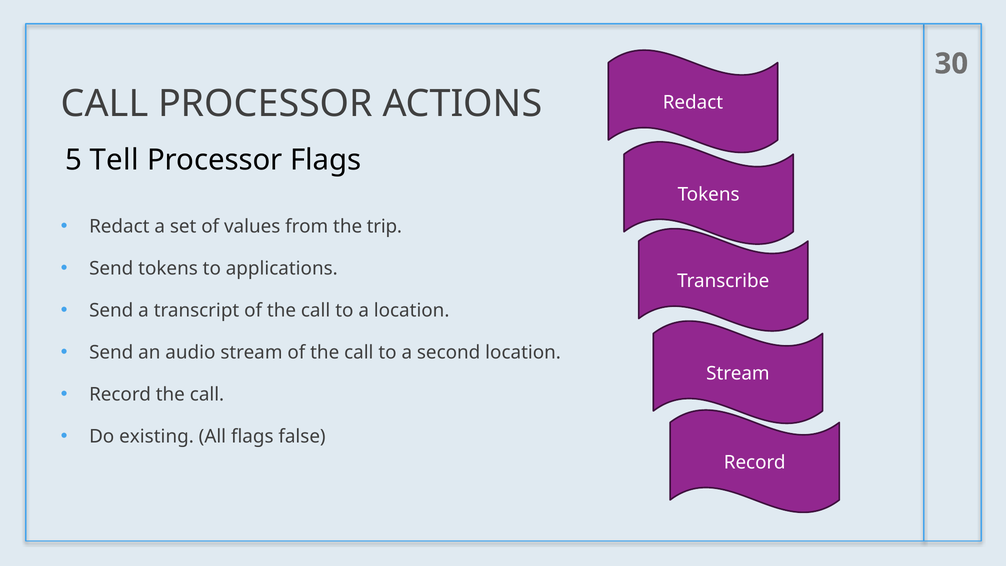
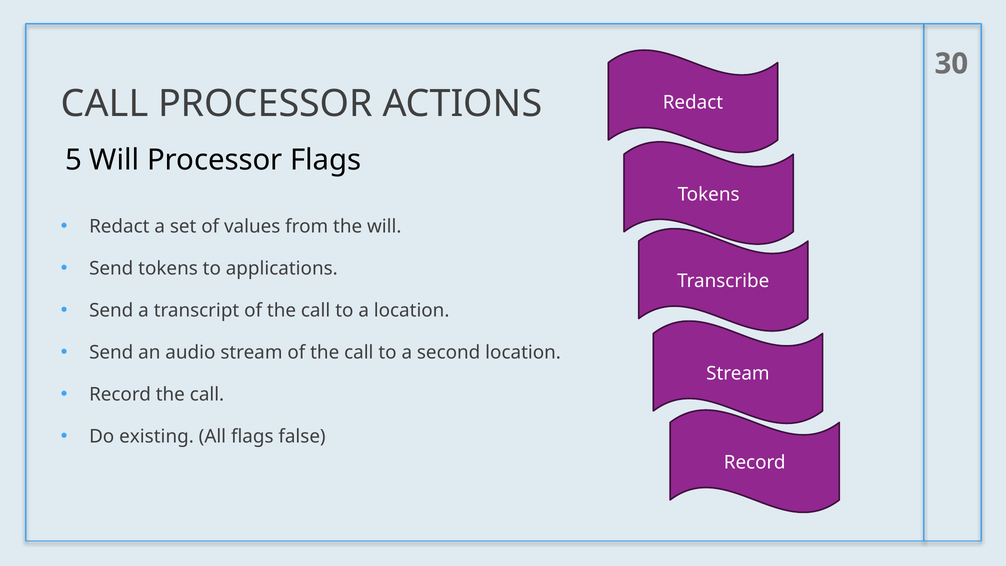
5 Tell: Tell -> Will (114, 160)
the trip: trip -> will (384, 227)
